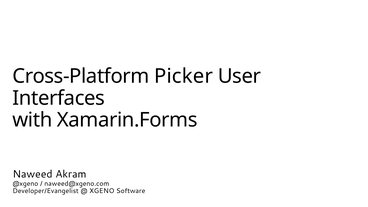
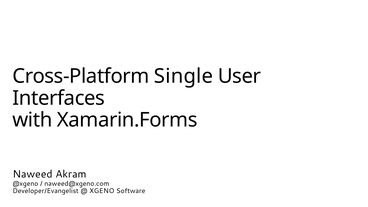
Picker: Picker -> Single (184, 76)
